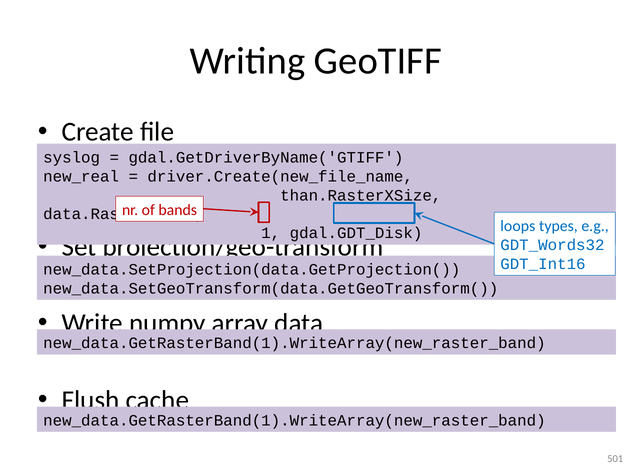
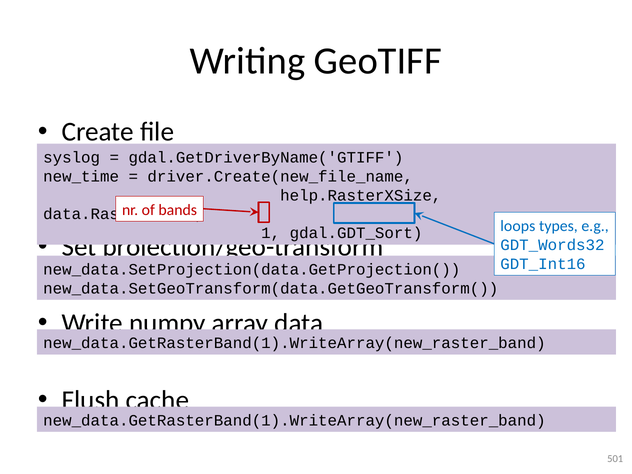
new_real: new_real -> new_time (81, 176)
than.RasterXSize: than.RasterXSize -> help.RasterXSize (361, 195)
gdal.GDT_Disk: gdal.GDT_Disk -> gdal.GDT_Sort (356, 233)
